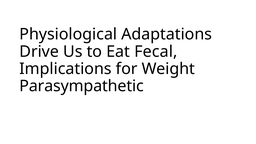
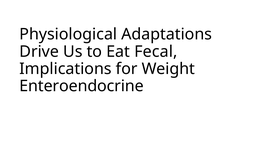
Parasympathetic: Parasympathetic -> Enteroendocrine (82, 86)
